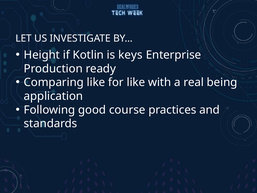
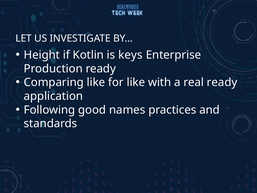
real being: being -> ready (222, 82)
course: course -> names (127, 110)
